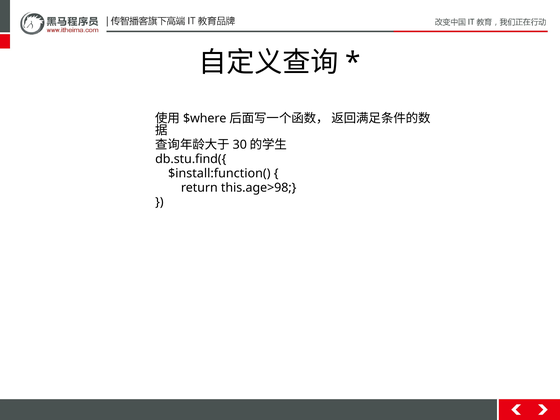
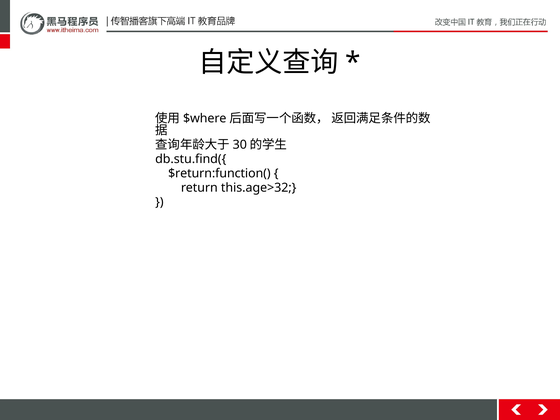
$install:function(: $install:function( -> $return:function( (219, 173)
this.age>98: this.age>98 -> this.age>32 (259, 188)
